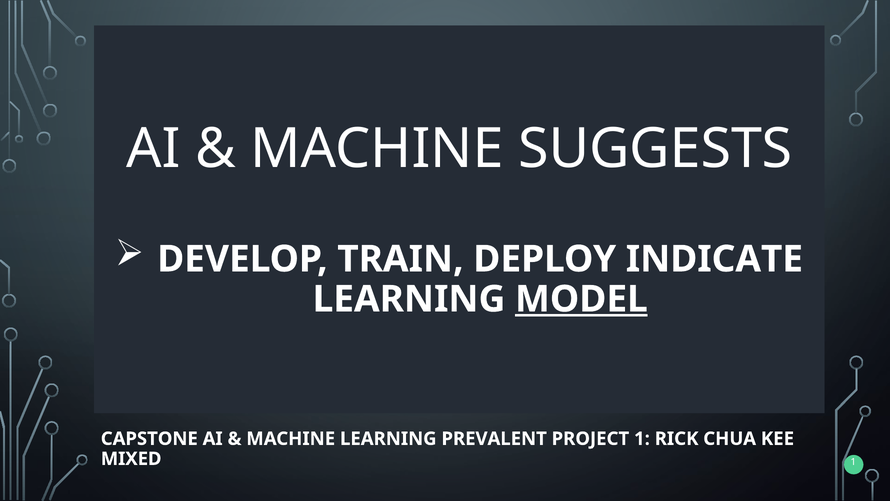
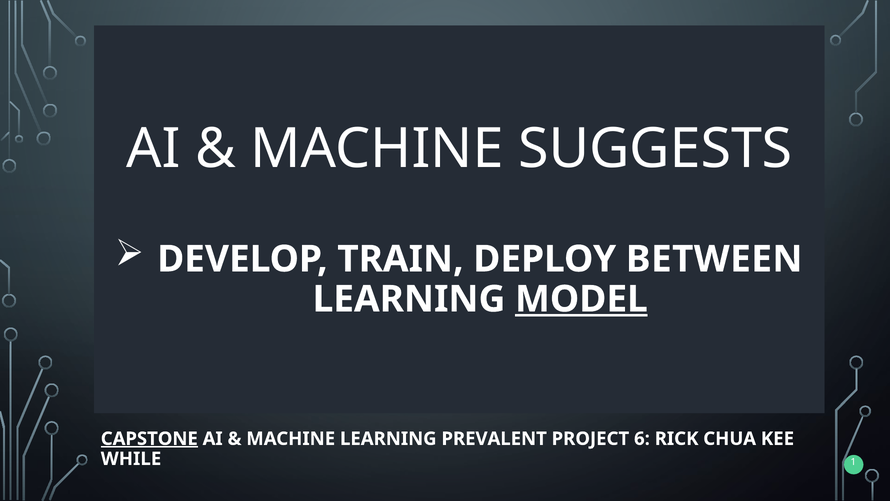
INDICATE: INDICATE -> BETWEEN (714, 259)
CAPSTONE underline: none -> present (149, 438)
PROJECT 1: 1 -> 6 (642, 438)
MIXED: MIXED -> WHILE (131, 458)
